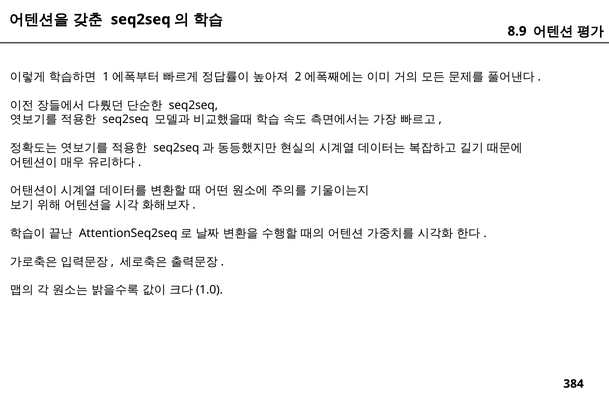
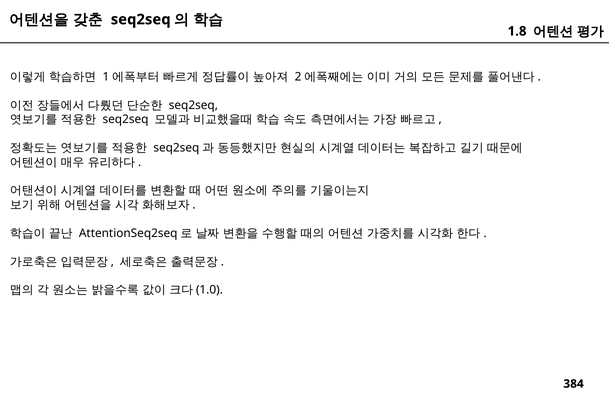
8.9: 8.9 -> 1.8 (517, 31)
